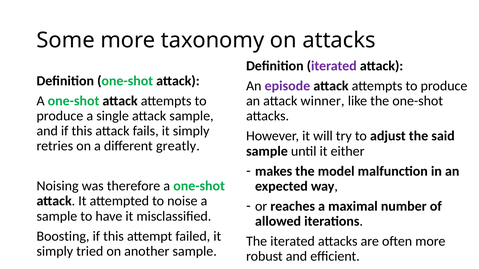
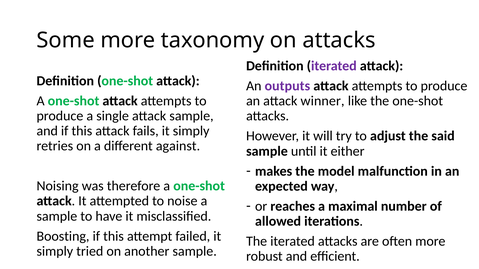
episode: episode -> outputs (287, 86)
greatly: greatly -> against (178, 146)
